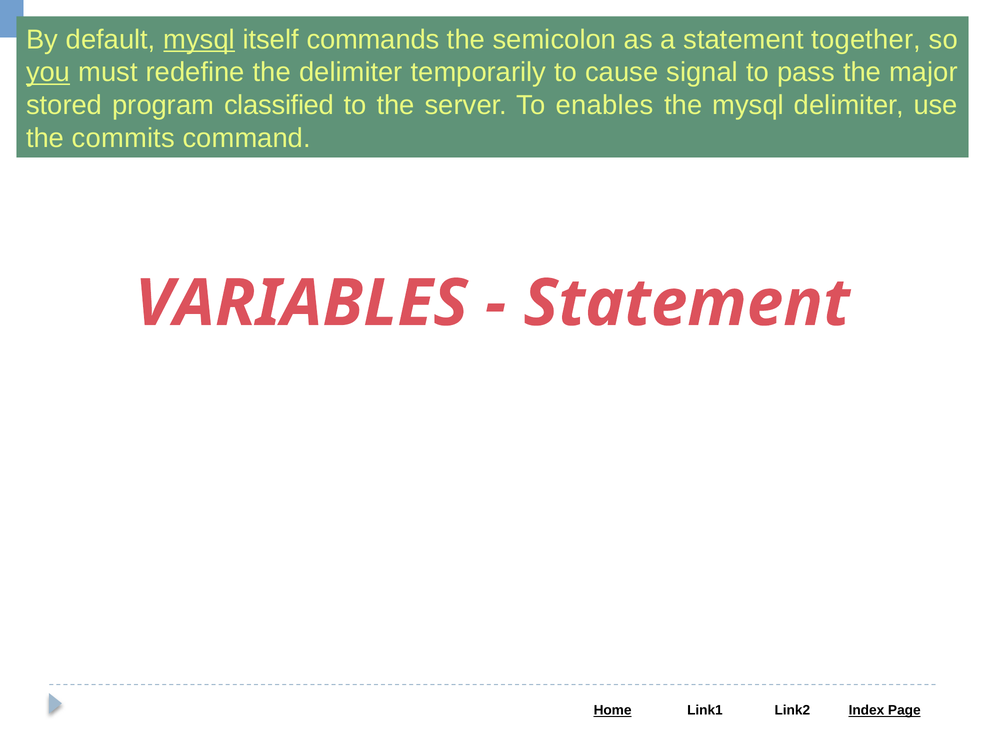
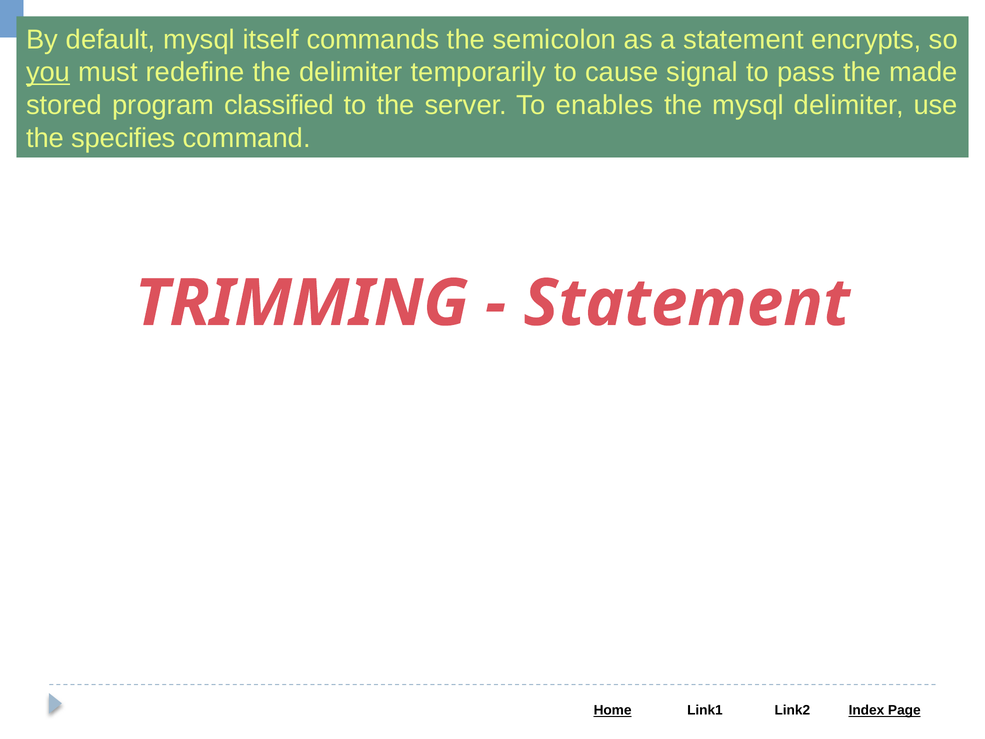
mysql underline: present -> none (199, 40)
together: together -> encrypts (866, 40)
major: major -> made (923, 72)
commits: commits -> specifies (124, 138)
VARIABLES: VARIABLES -> TRIMMING (302, 303)
